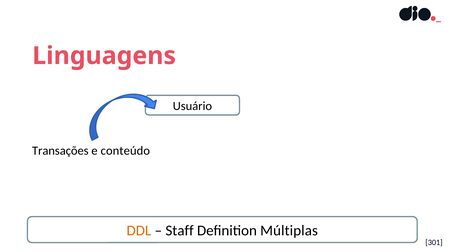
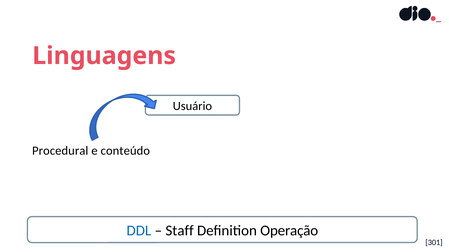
Transações: Transações -> Procedural (60, 151)
DDL colour: orange -> blue (139, 231)
Múltiplas: Múltiplas -> Operação (289, 231)
